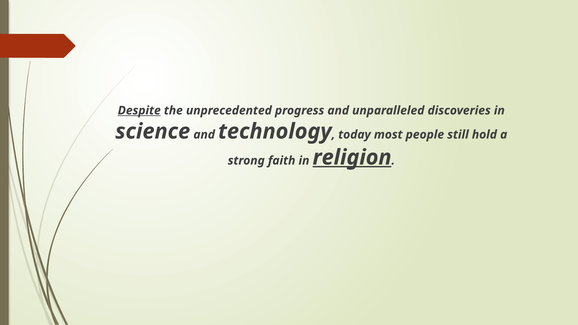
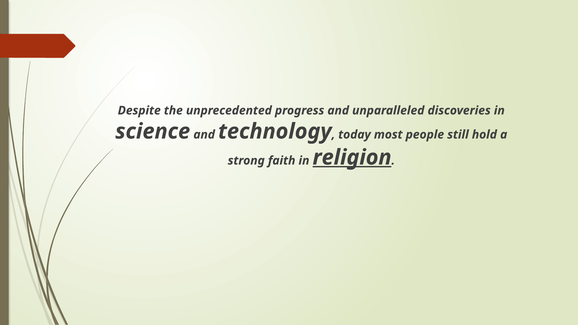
Despite underline: present -> none (139, 111)
